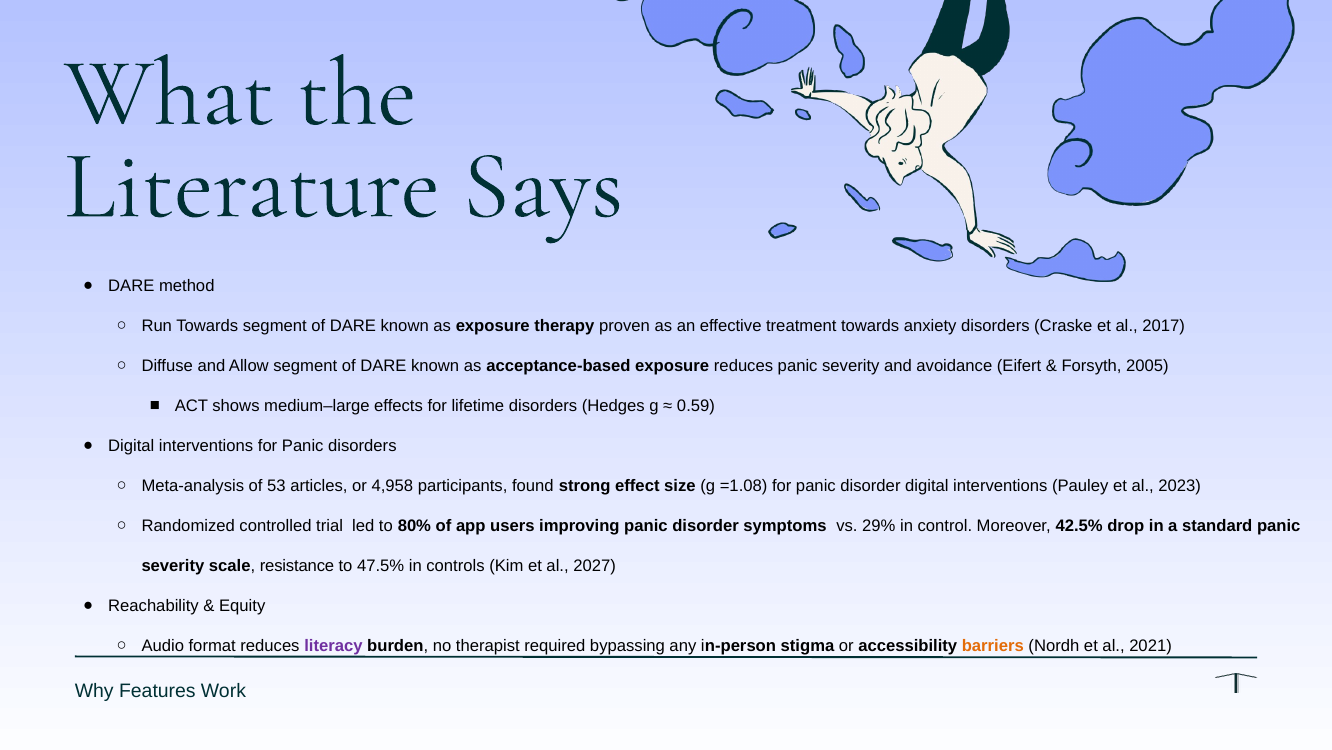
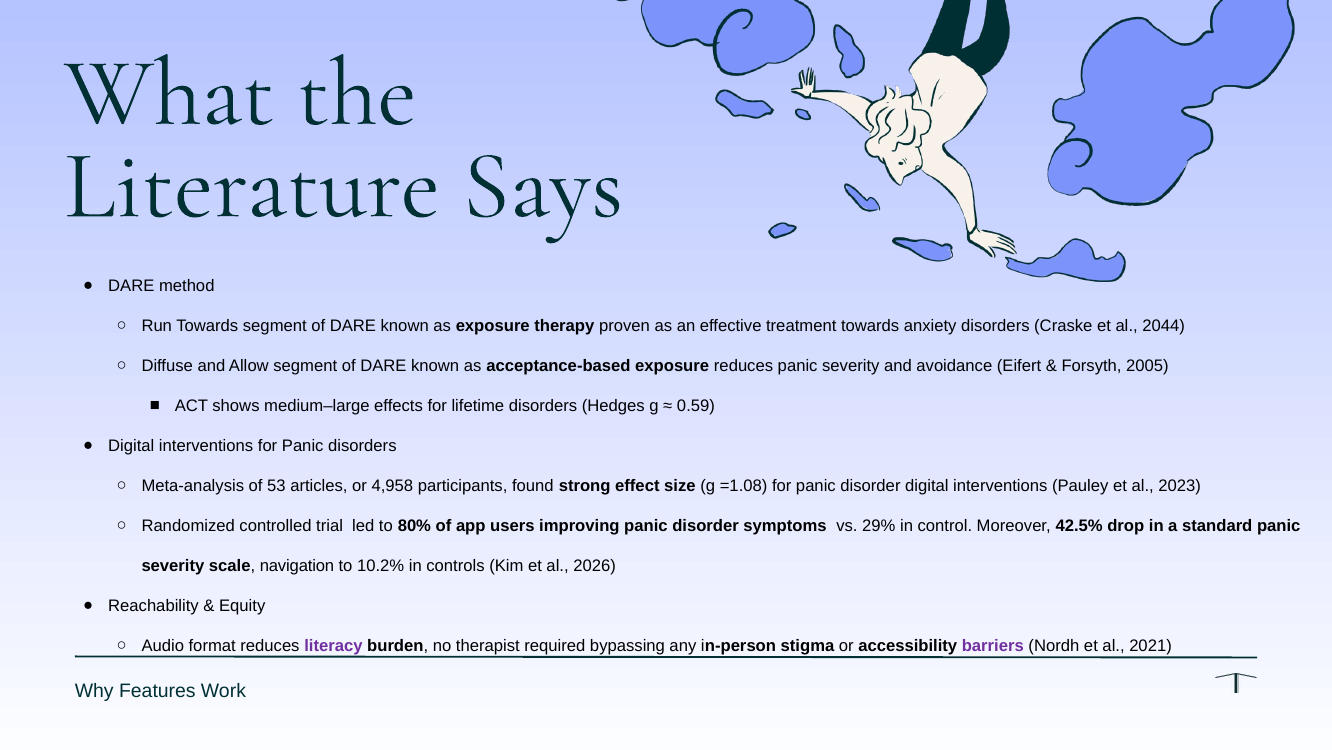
2017: 2017 -> 2044 (1164, 325)
resistance: resistance -> navigation (297, 565)
47.5%: 47.5% -> 10.2% (381, 565)
2027: 2027 -> 2026 (595, 565)
barriers colour: orange -> purple (993, 645)
